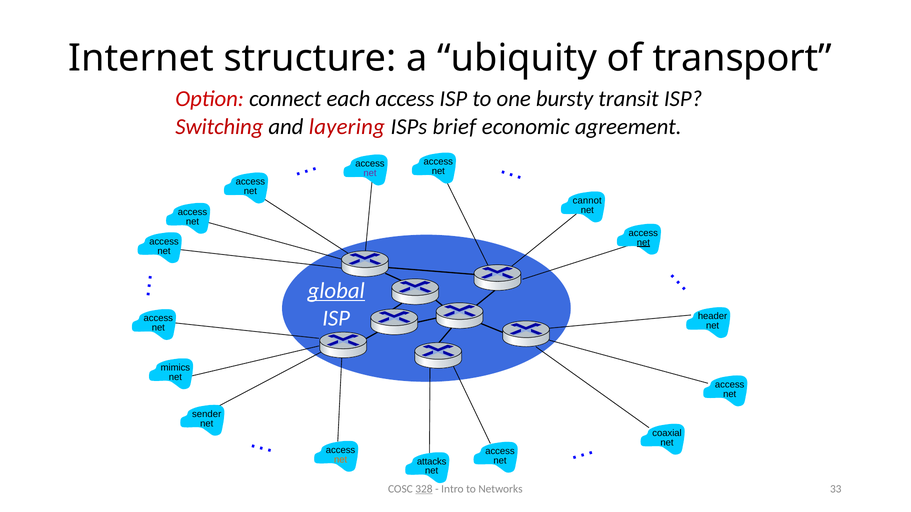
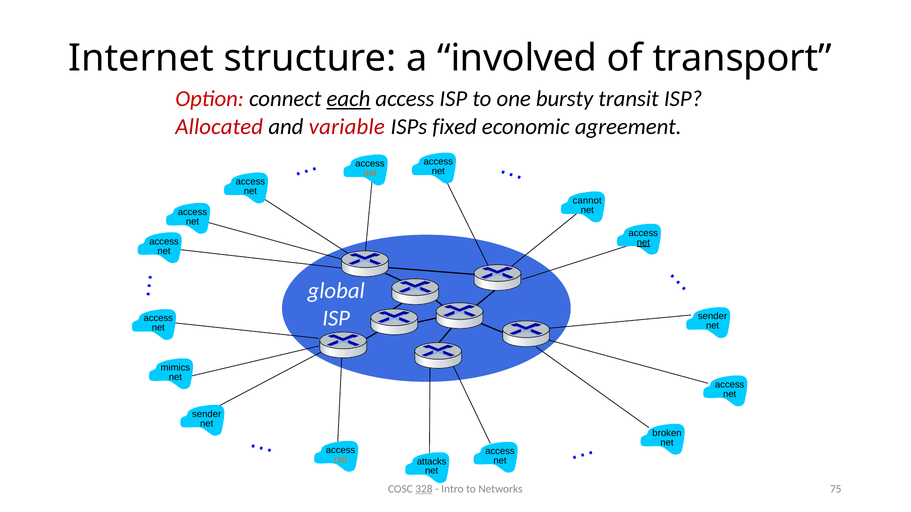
ubiquity: ubiquity -> involved (517, 58)
each underline: none -> present (348, 99)
Switching: Switching -> Allocated (219, 127)
layering: layering -> variable (347, 127)
brief: brief -> fixed (455, 127)
net colour: purple -> orange (370, 173)
global underline: present -> none (336, 291)
header: header -> sender (713, 317)
coaxial: coaxial -> broken (667, 433)
33: 33 -> 75 (836, 489)
